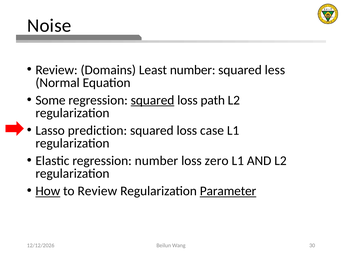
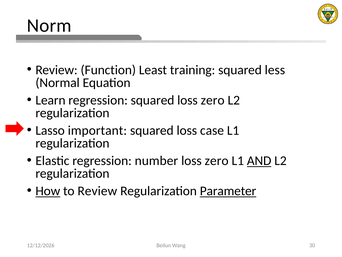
Noise: Noise -> Norm (49, 25)
Domains: Domains -> Function (108, 70)
Least number: number -> training (193, 70)
Some: Some -> Learn (50, 100)
squared underline: present -> none (153, 100)
path: path -> zero (213, 100)
prediction: prediction -> important (97, 130)
AND underline: none -> present (259, 160)
